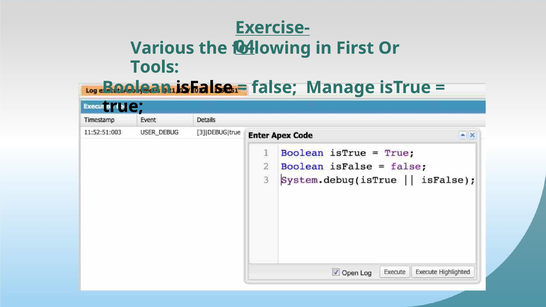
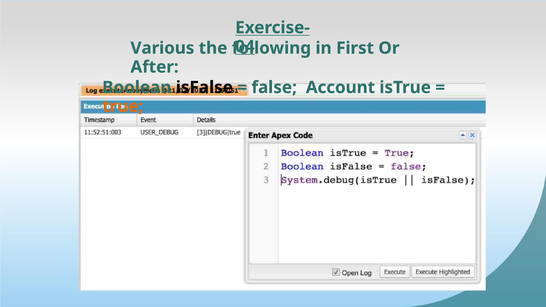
Tools: Tools -> After (155, 67)
Manage: Manage -> Account (340, 87)
true colour: black -> orange (123, 106)
